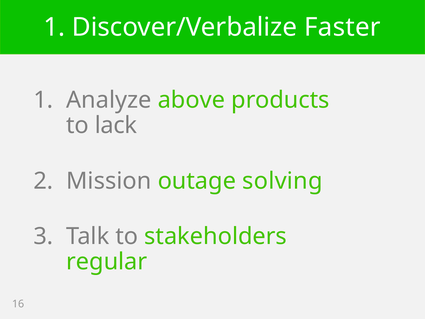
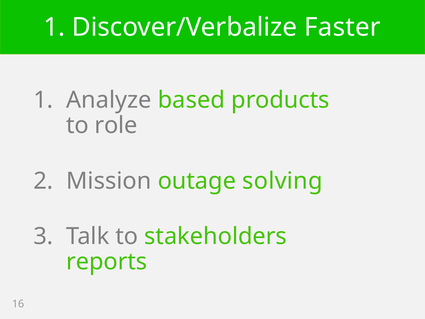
above: above -> based (191, 100)
lack: lack -> role (116, 125)
regular: regular -> reports (107, 262)
